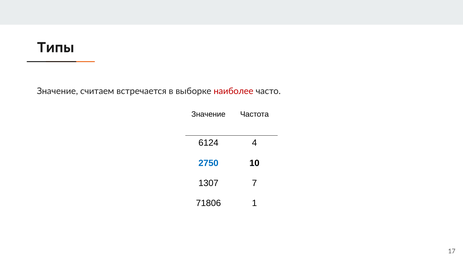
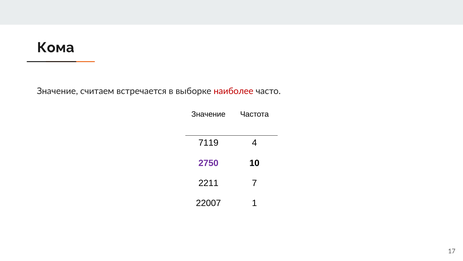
Типы: Типы -> Кома (56, 47)
6124: 6124 -> 7119 (208, 143)
2750 colour: blue -> purple (208, 163)
1307: 1307 -> 2211 (208, 183)
71806: 71806 -> 22007 (208, 203)
